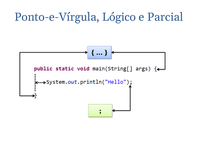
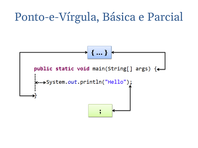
Lógico: Lógico -> Básica (119, 17)
